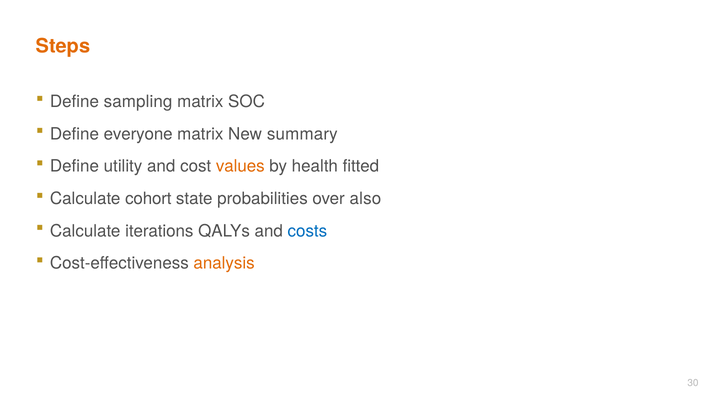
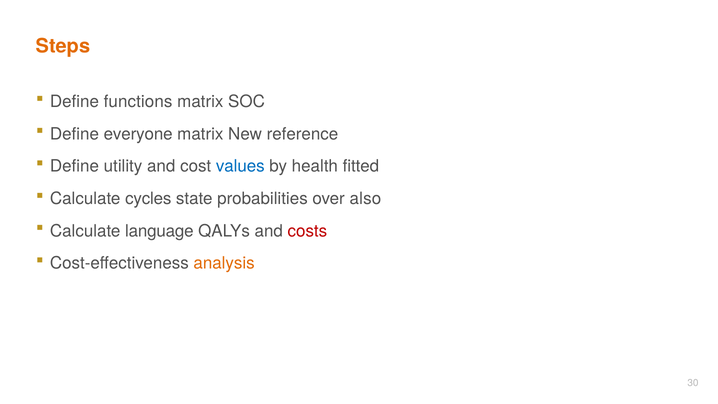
sampling: sampling -> functions (138, 102)
summary: summary -> reference (302, 134)
values colour: orange -> blue (240, 166)
cohort: cohort -> cycles (148, 199)
iterations: iterations -> language (159, 231)
costs colour: blue -> red (307, 231)
